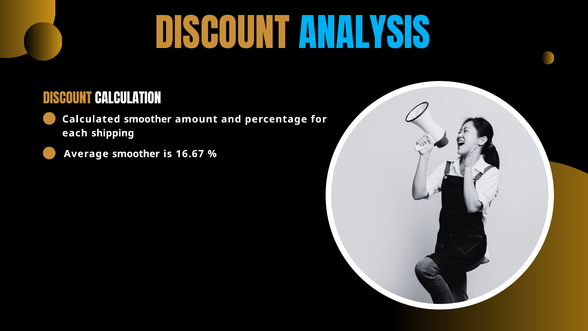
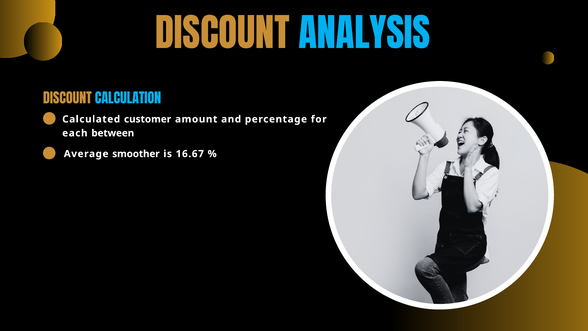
CALCULATION colour: white -> light blue (128, 99)
Calculated smoother: smoother -> customer (148, 119)
shipping: shipping -> between (113, 133)
